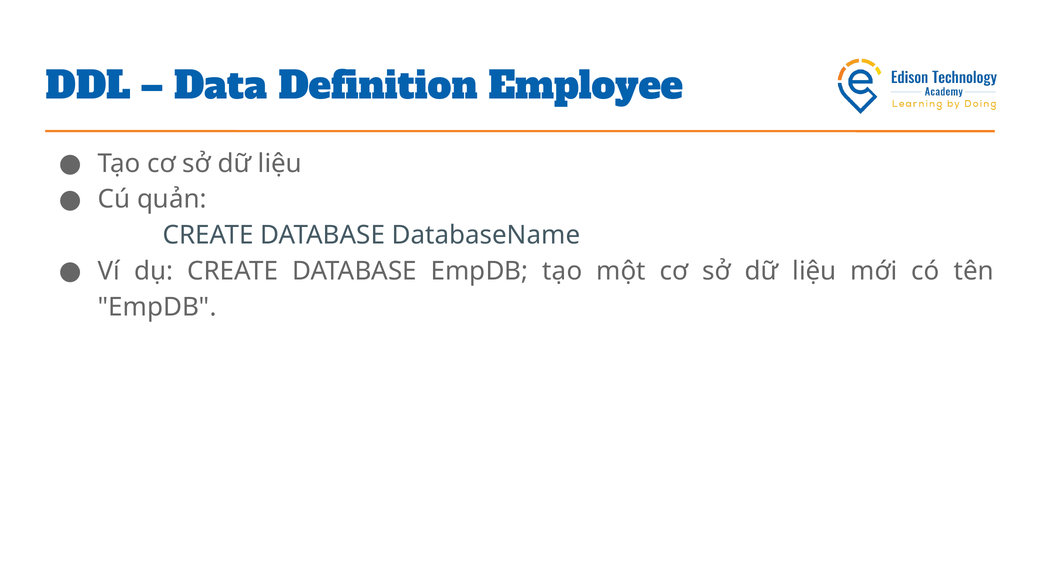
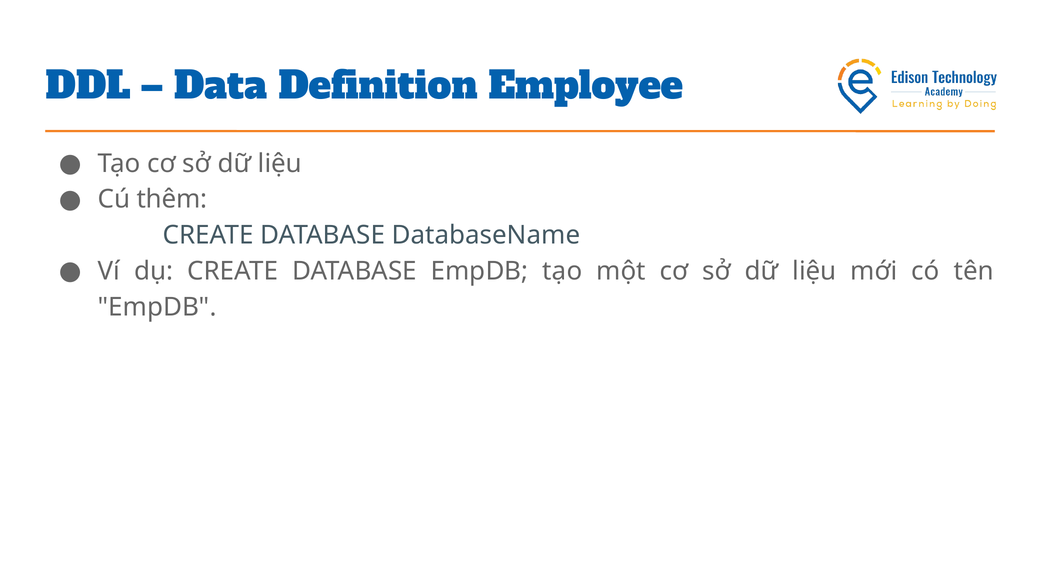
quản: quản -> thêm (172, 199)
